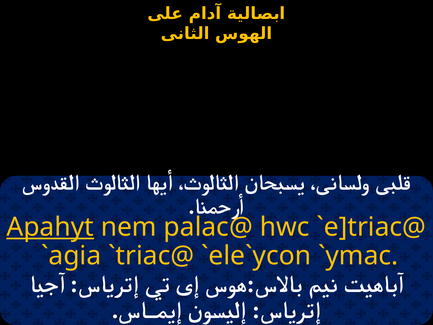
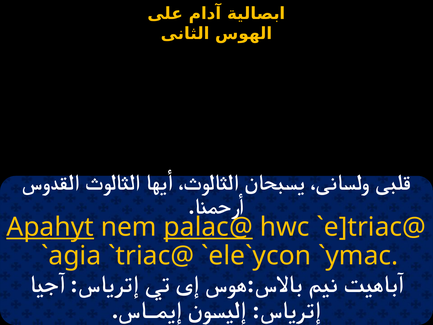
palac@ underline: none -> present (208, 227)
